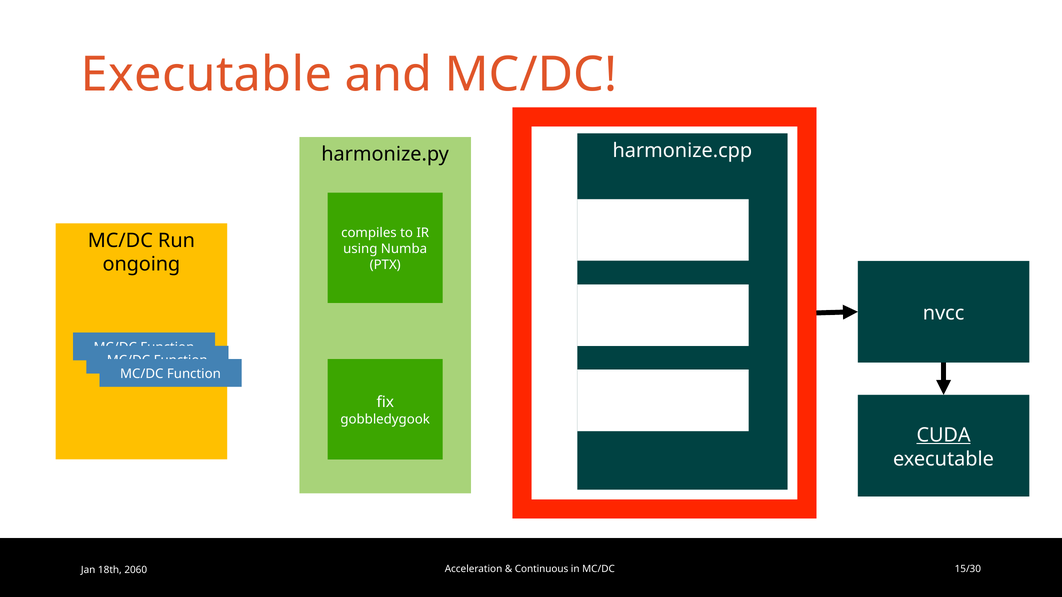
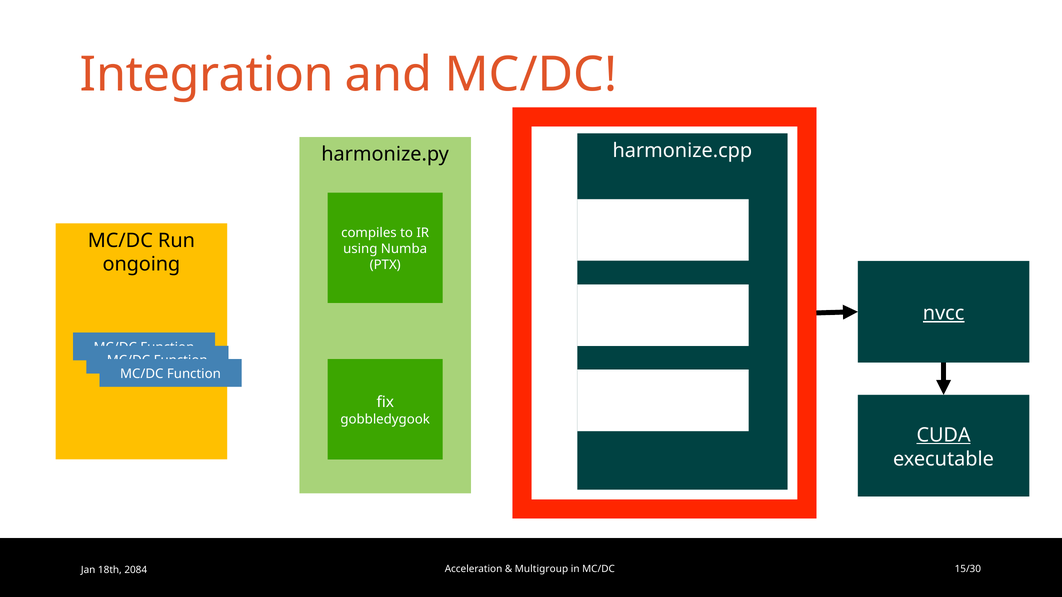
Executable: Executable -> Integration (207, 75)
nvcc underline: none -> present (944, 313)
Continuous: Continuous -> Multigroup (541, 569)
2060: 2060 -> 2084 (136, 570)
